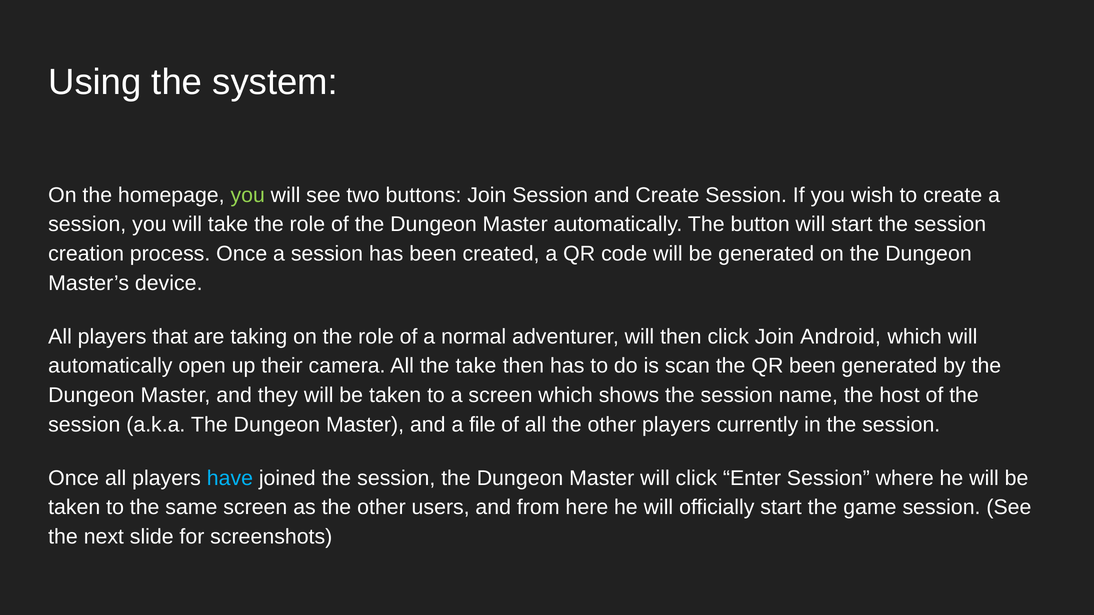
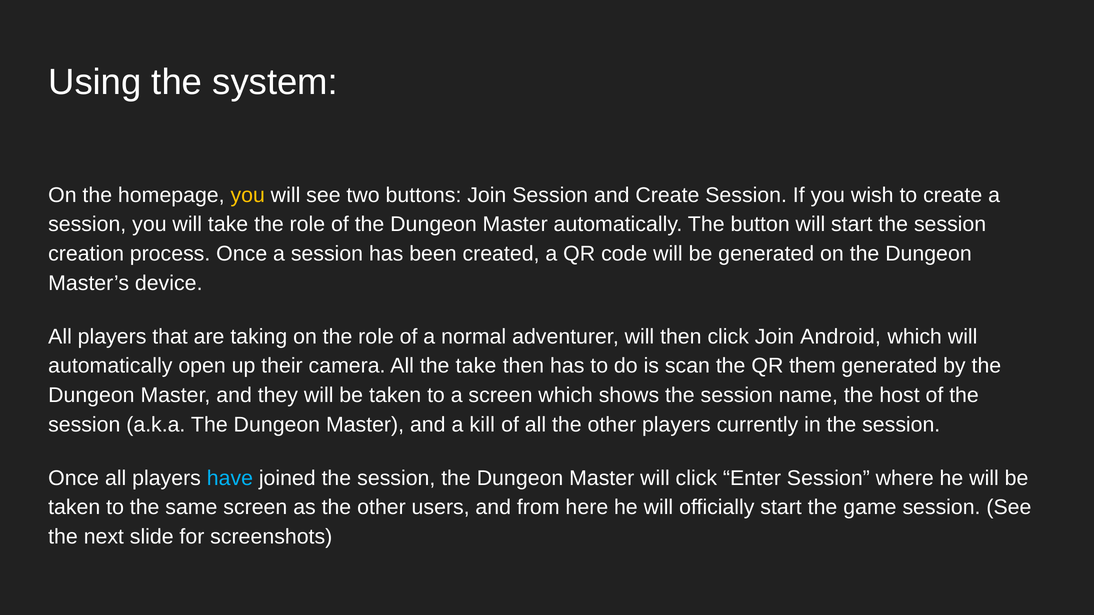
you colour: light green -> yellow (248, 195)
QR been: been -> them (812, 366)
file: file -> kill (482, 425)
